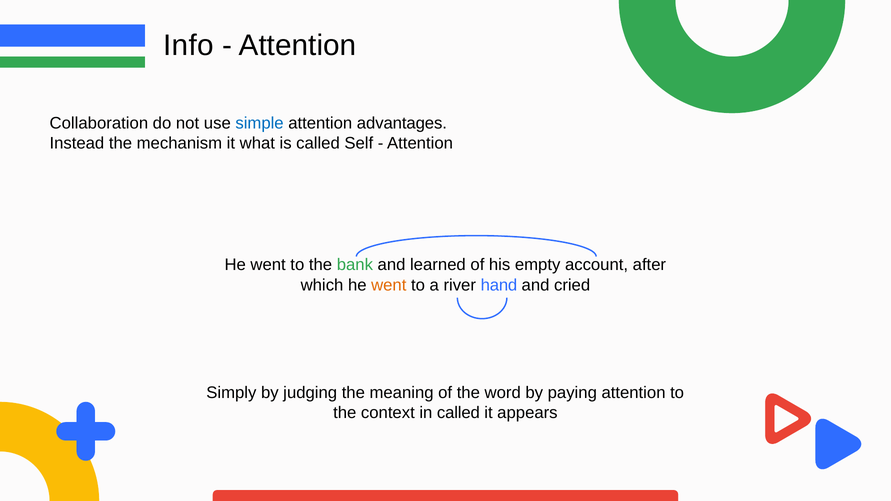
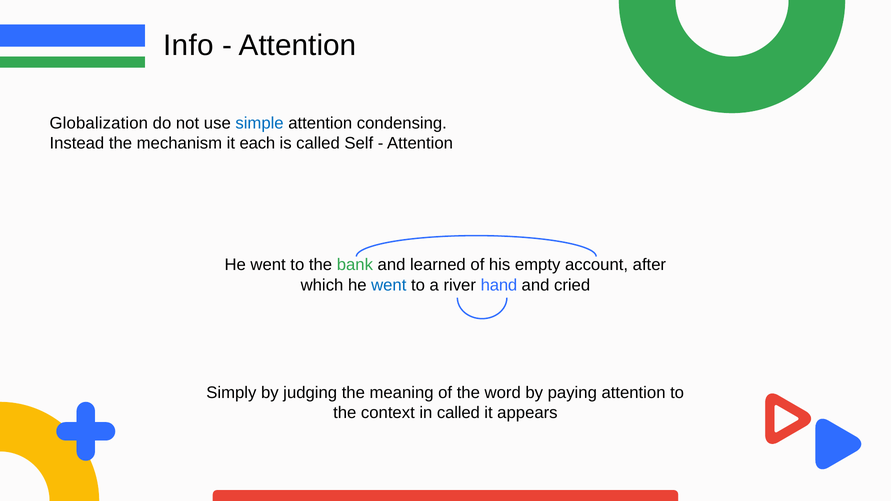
Collaboration: Collaboration -> Globalization (99, 123)
advantages: advantages -> condensing (402, 123)
what: what -> each (257, 143)
went colour: orange -> blue (389, 285)
